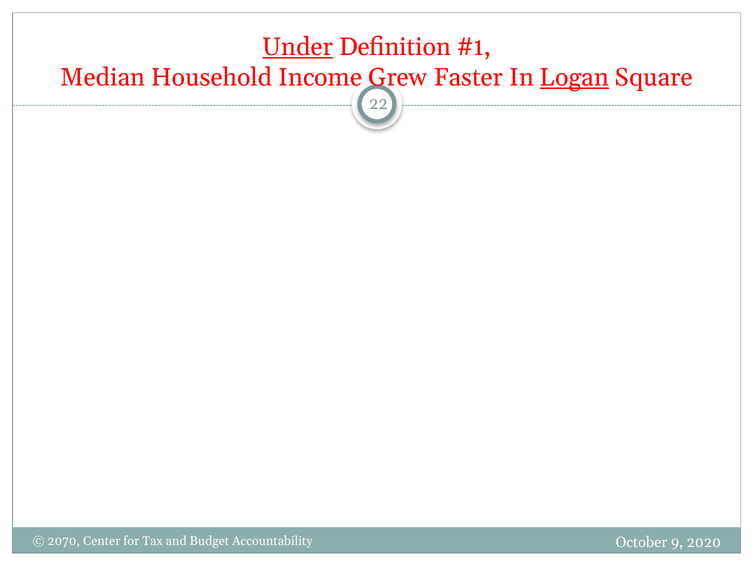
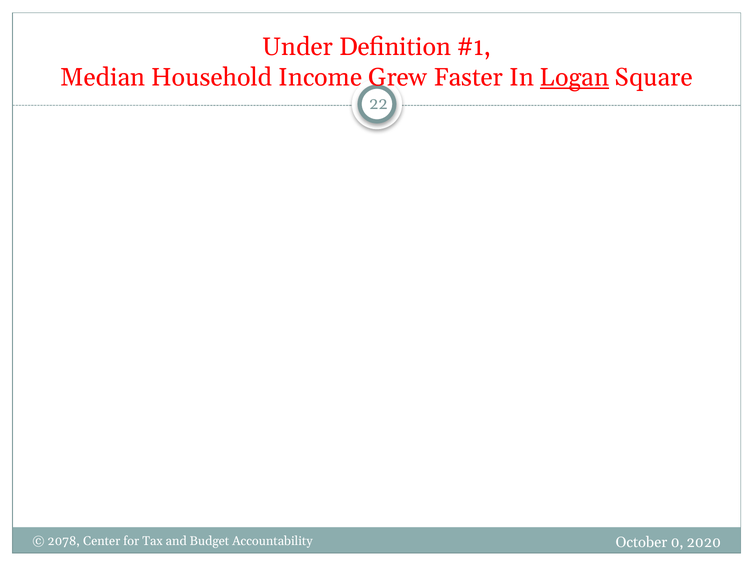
Under underline: present -> none (298, 47)
2070: 2070 -> 2078 (64, 541)
9: 9 -> 0 (677, 542)
